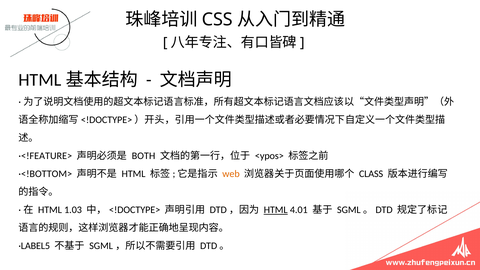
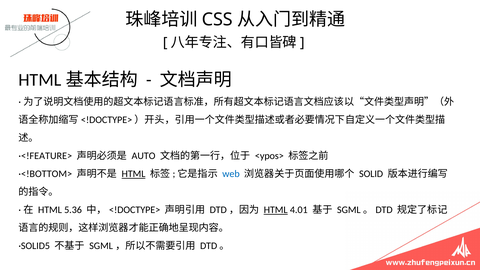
BOTH: BOTH -> AUTO (144, 156)
HTML underline: none -> present (134, 174)
web colour: orange -> blue (231, 174)
CLASS: CLASS -> SOLID (371, 174)
1.03: 1.03 -> 5.36 (73, 210)
·LABEL5: ·LABEL5 -> ·SOLID5 (34, 246)
